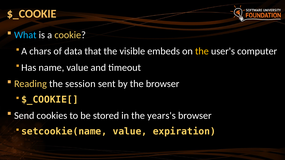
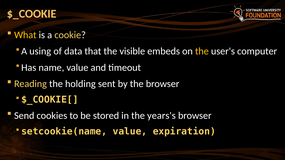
What colour: light blue -> yellow (25, 35)
chars: chars -> using (40, 51)
session: session -> holding (80, 84)
